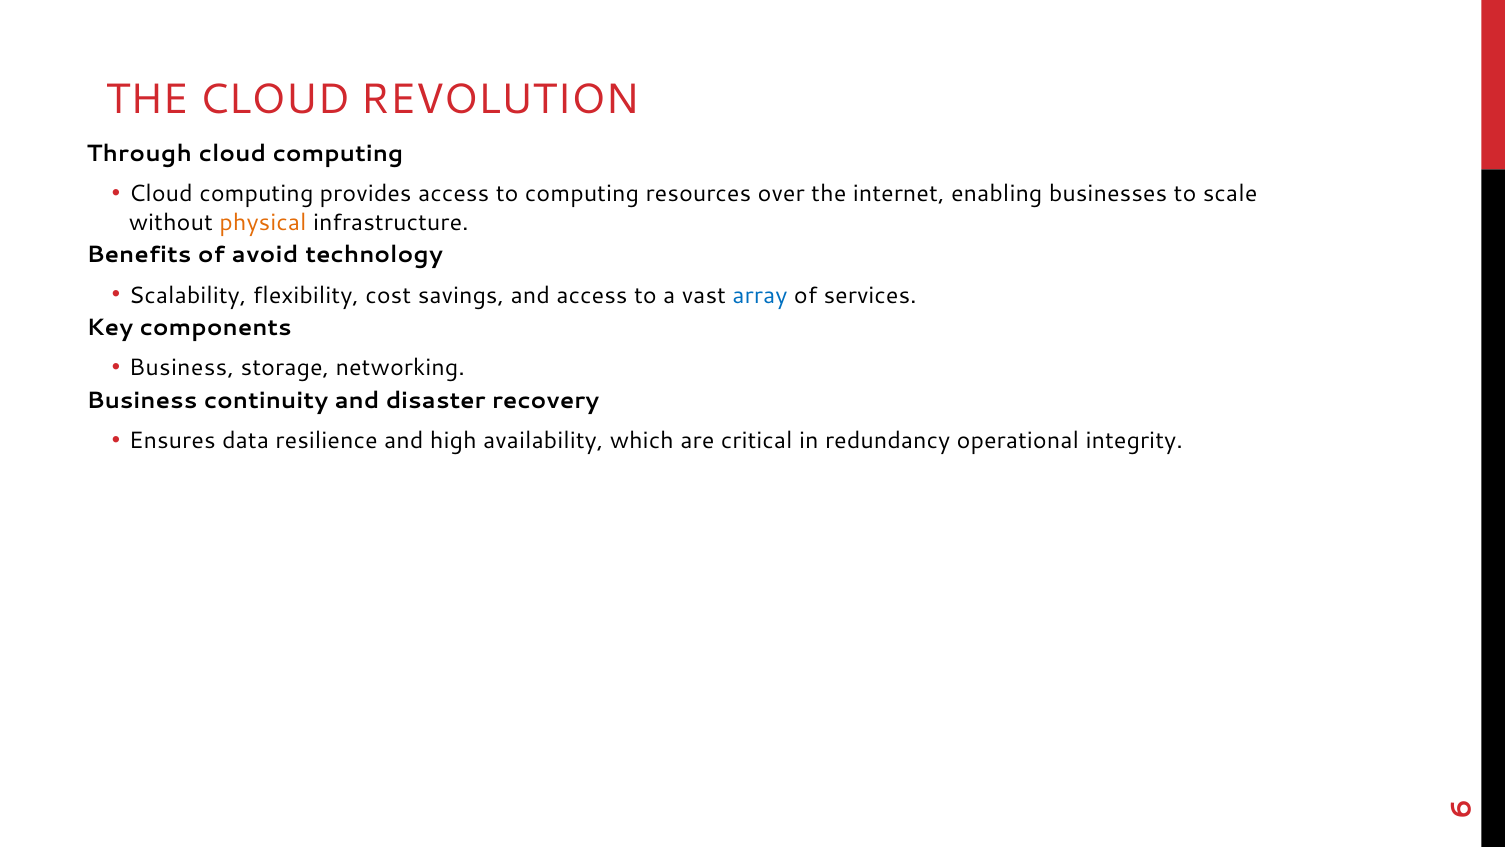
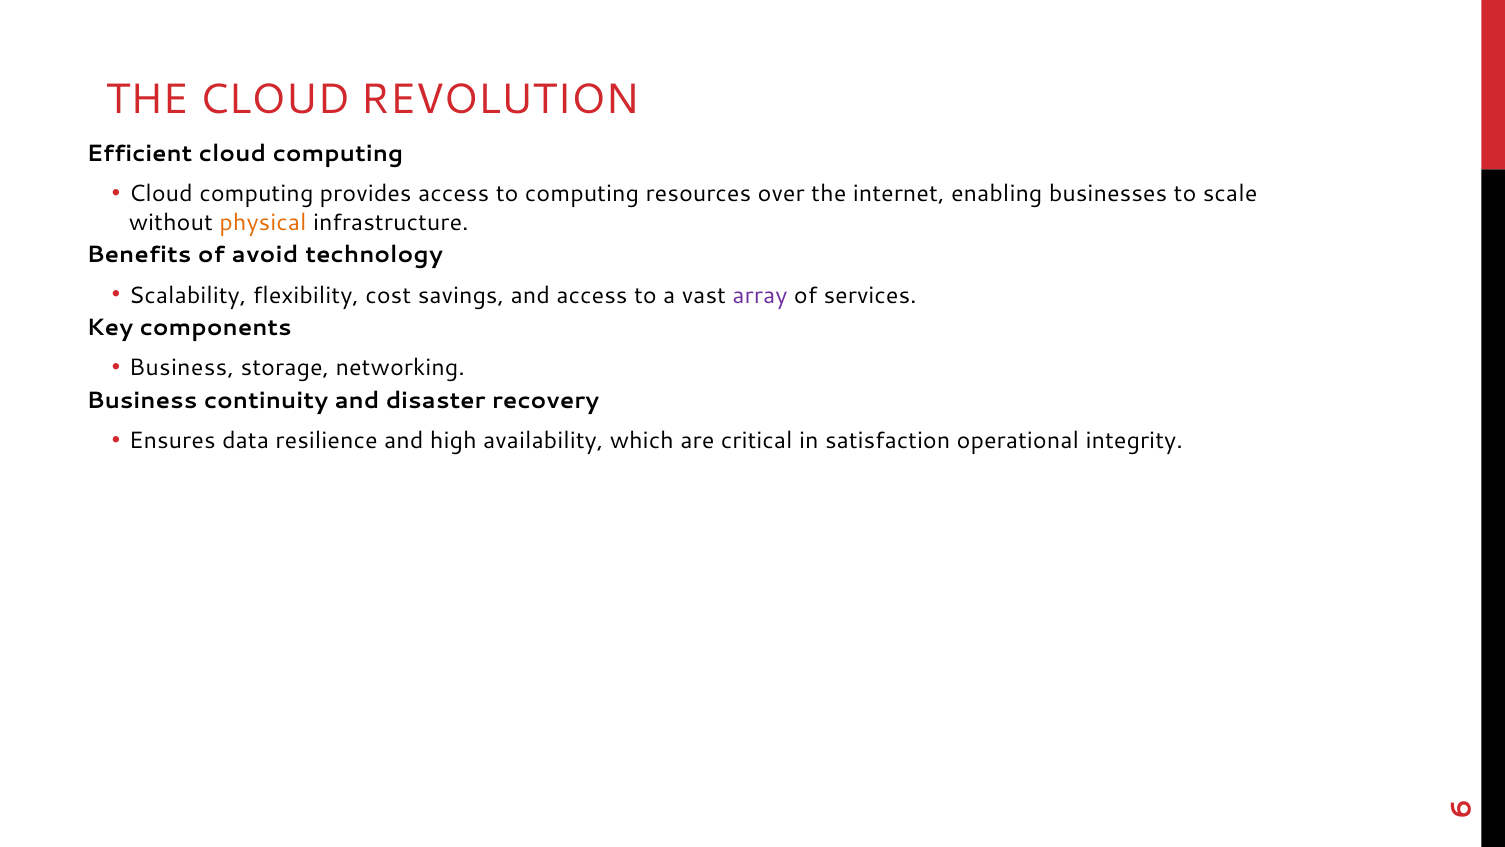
Through: Through -> Efficient (139, 154)
array colour: blue -> purple (760, 295)
redundancy: redundancy -> satisfaction (888, 441)
